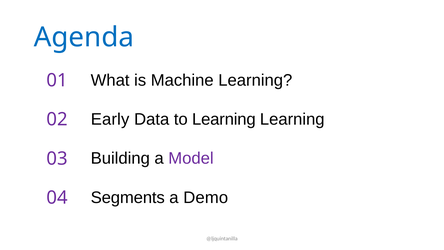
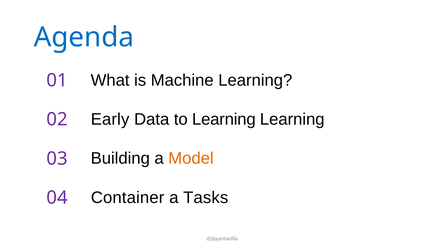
Model colour: purple -> orange (191, 158)
Segments: Segments -> Container (128, 197)
Demo: Demo -> Tasks (206, 197)
